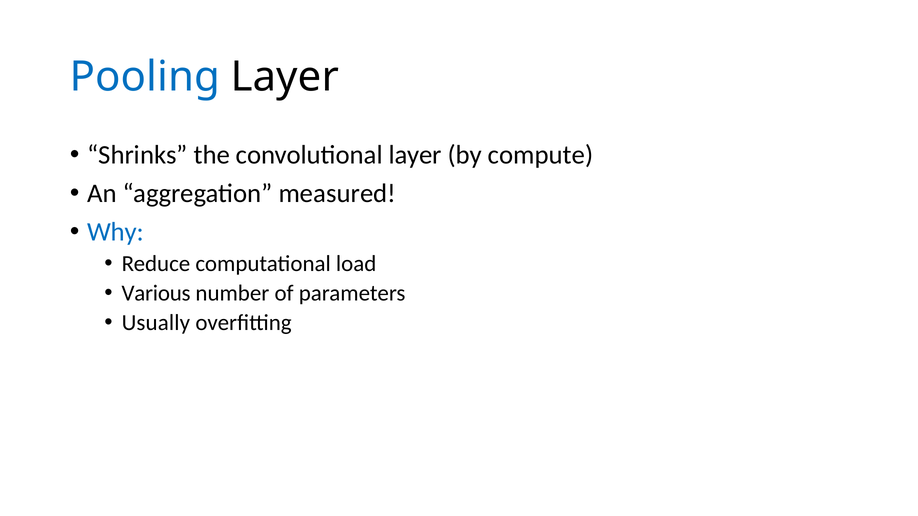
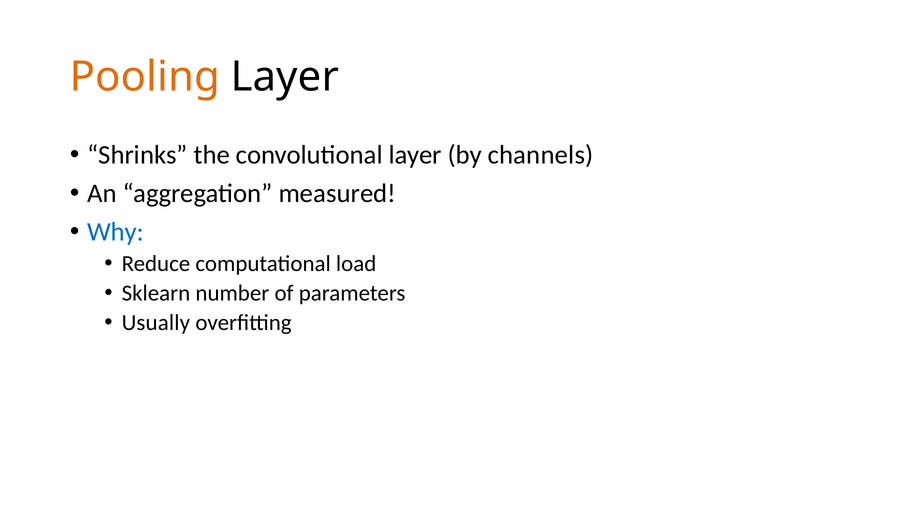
Pooling colour: blue -> orange (145, 77)
compute: compute -> channels (541, 155)
Various: Various -> Sklearn (156, 293)
